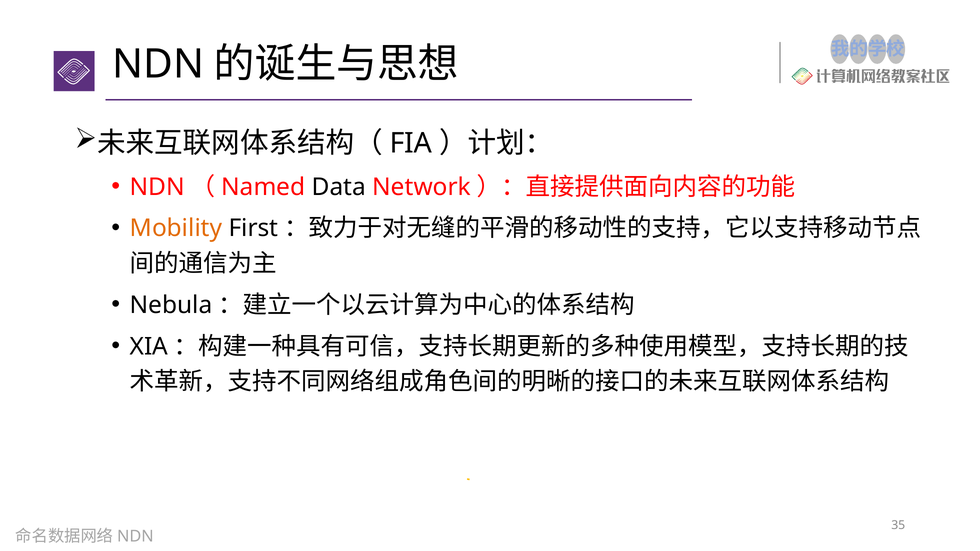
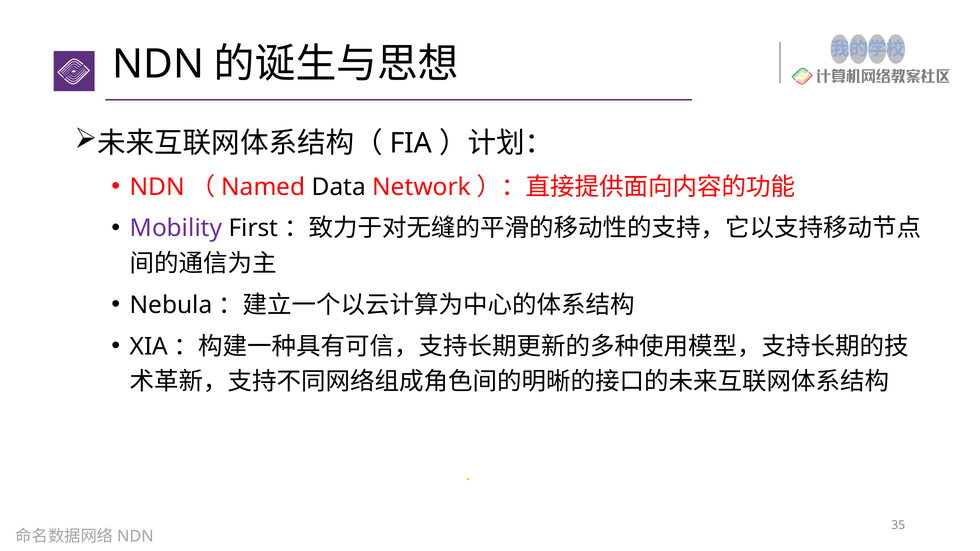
Mobility colour: orange -> purple (176, 228)
